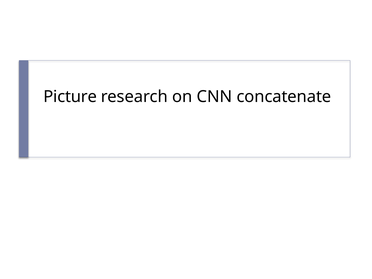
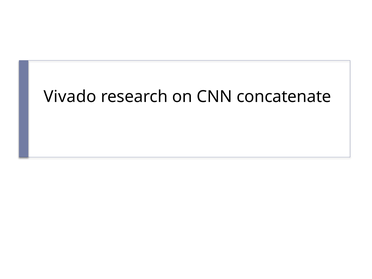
Picture: Picture -> Vivado (70, 97)
